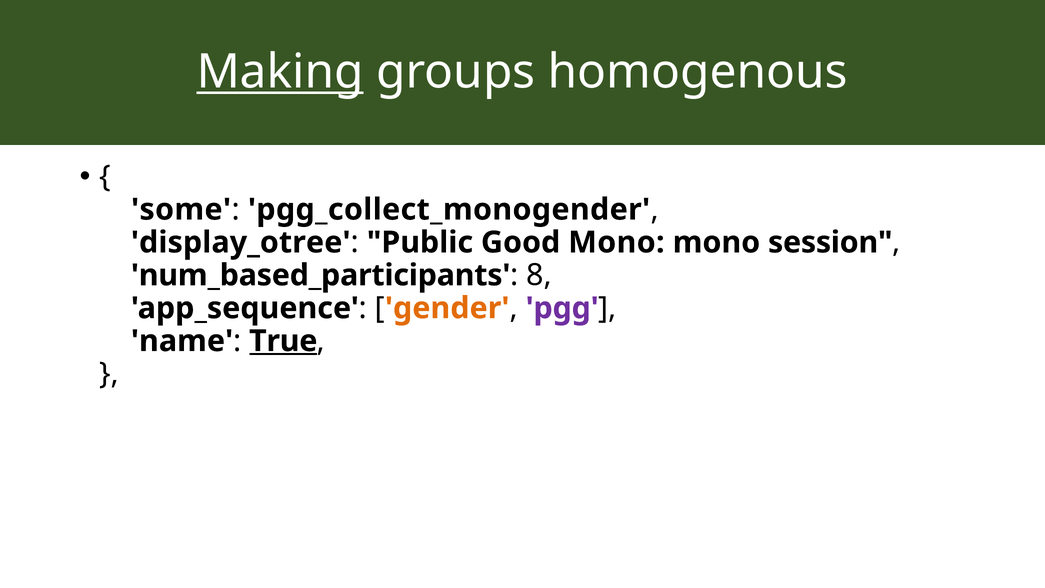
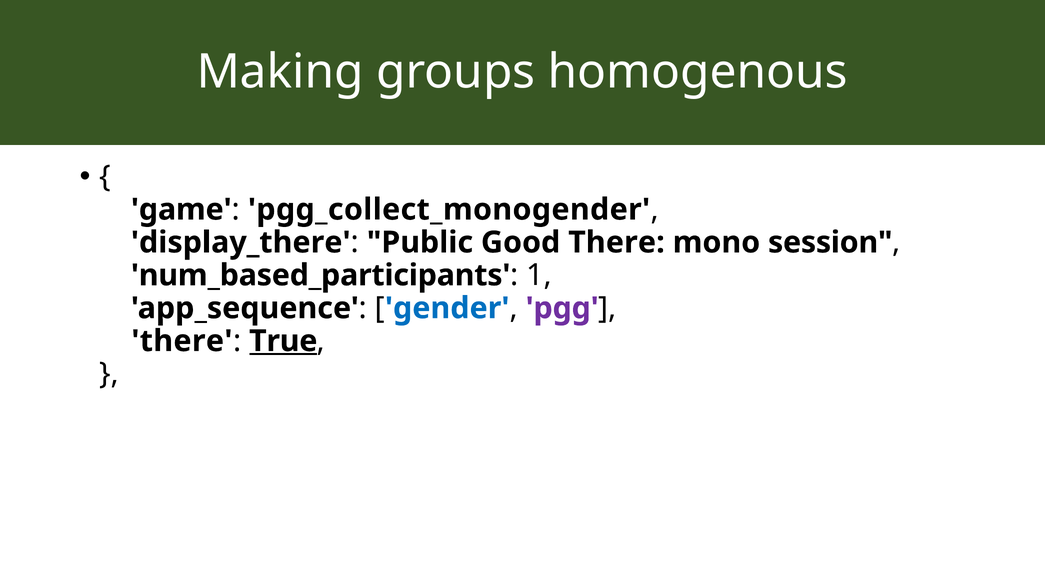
Making underline: present -> none (280, 72)
some: some -> game (181, 209)
display_otree: display_otree -> display_there (241, 242)
Good Mono: Mono -> There (616, 242)
8: 8 -> 1 (539, 275)
gender colour: orange -> blue (447, 308)
name: name -> there (182, 341)
